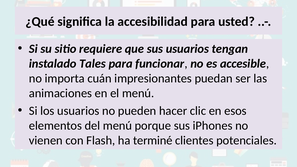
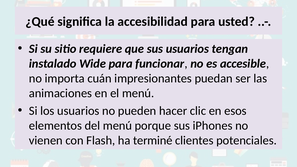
Tales: Tales -> Wide (93, 64)
